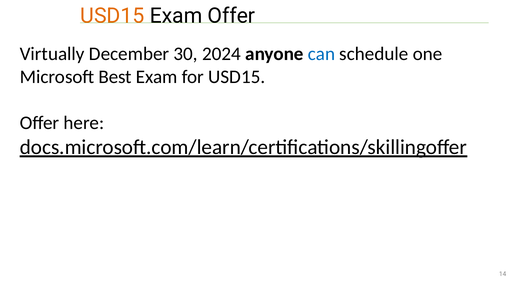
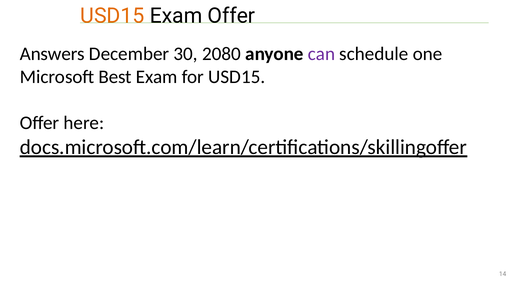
Virtually: Virtually -> Answers (52, 54)
2024: 2024 -> 2080 (221, 54)
can colour: blue -> purple (321, 54)
